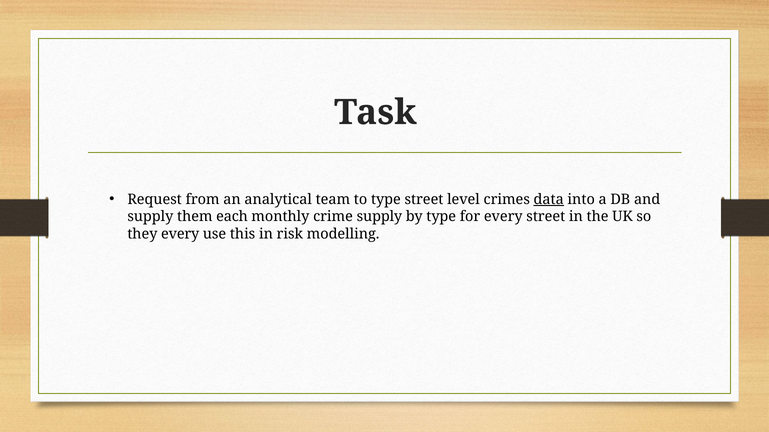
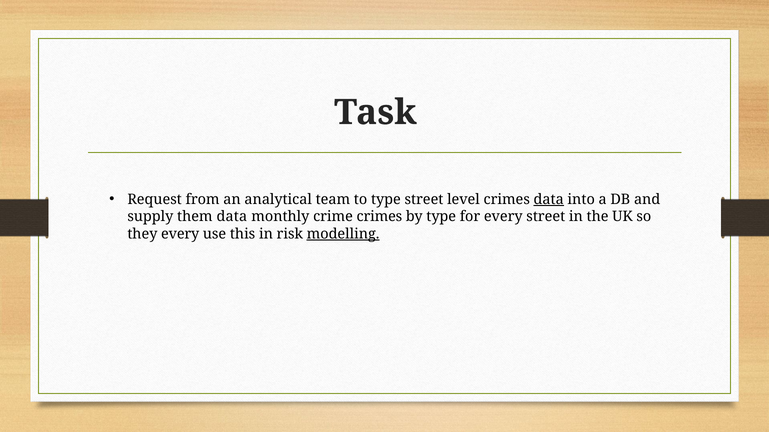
them each: each -> data (232, 217)
crime supply: supply -> crimes (379, 217)
modelling underline: none -> present (343, 234)
